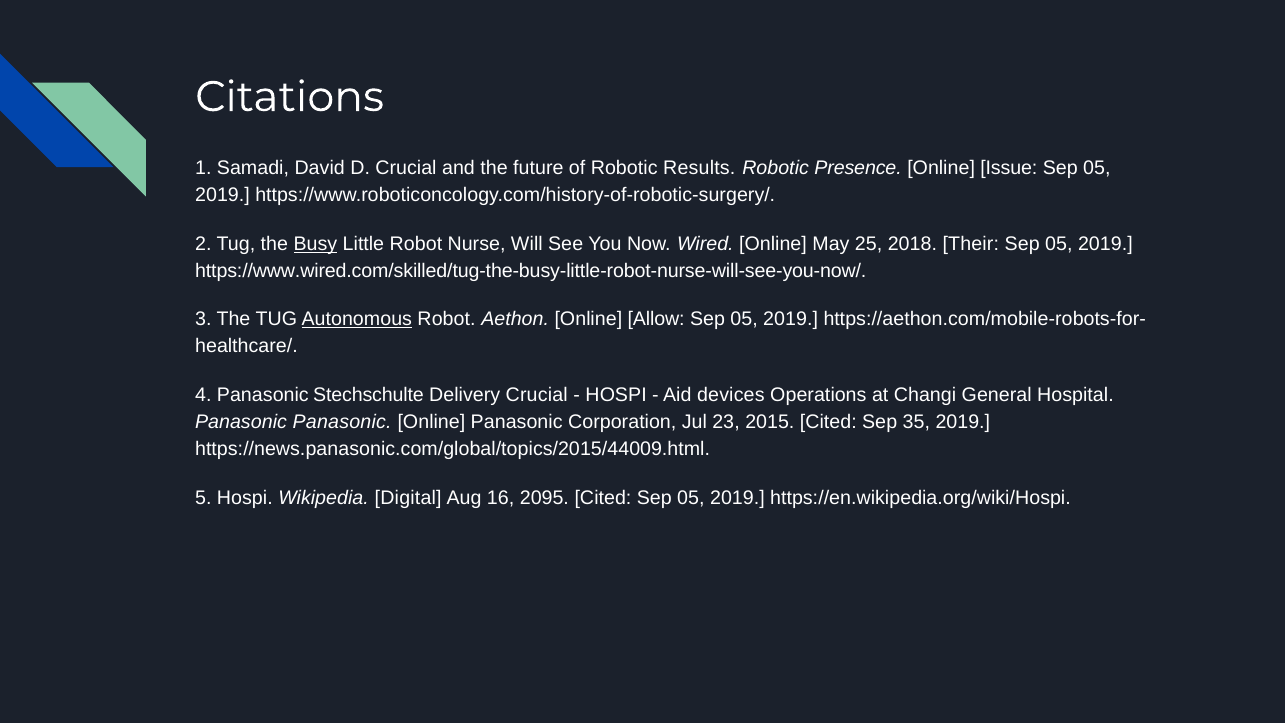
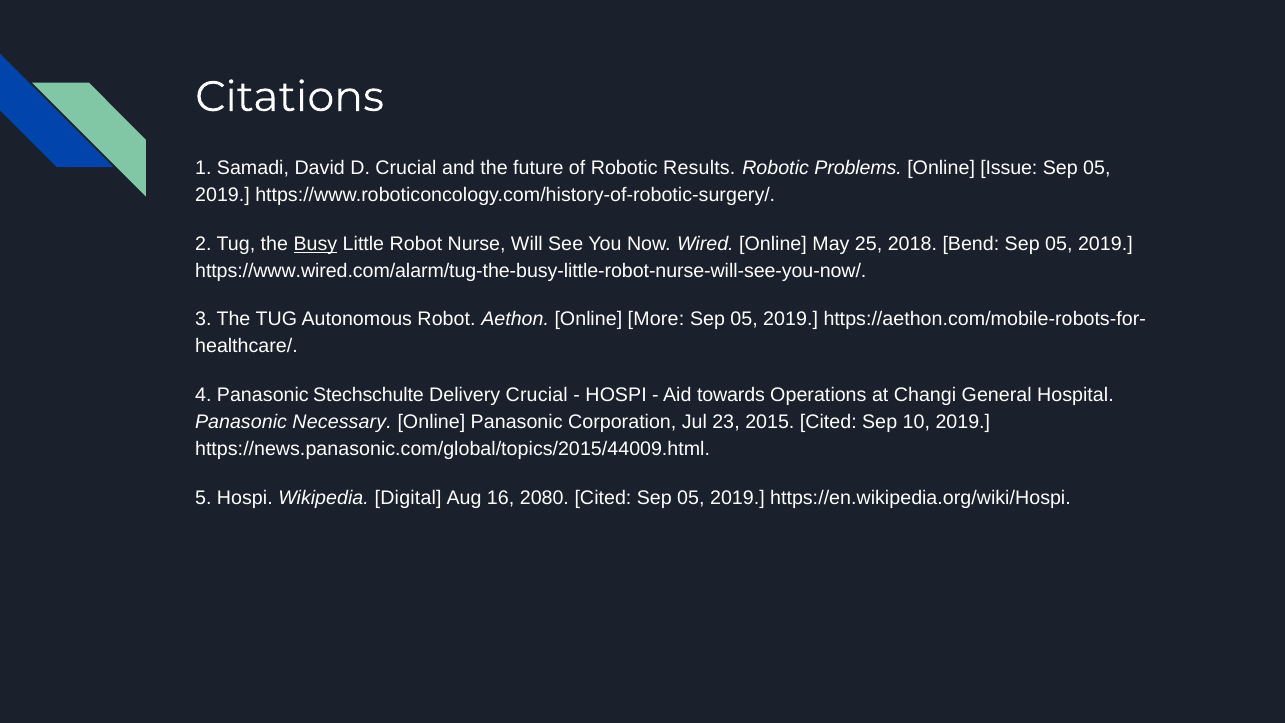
Presence: Presence -> Problems (858, 168)
Their: Their -> Bend (971, 244)
https://www.wired.com/skilled/tug-the-busy-little-robot-nurse-will-see-you-now/: https://www.wired.com/skilled/tug-the-busy-little-robot-nurse-will-see-you-now/ -> https://www.wired.com/alarm/tug-the-busy-little-robot-nurse-will-see-you-now/ (531, 271)
Autonomous underline: present -> none (357, 319)
Allow: Allow -> More (656, 319)
devices: devices -> towards (731, 395)
Panasonic Panasonic: Panasonic -> Necessary (342, 422)
35: 35 -> 10 (916, 422)
2095: 2095 -> 2080 (544, 497)
